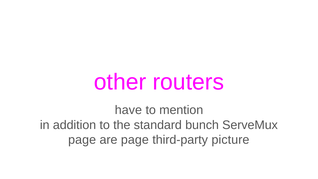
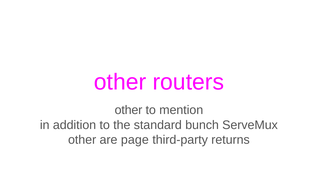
have: have -> other (129, 110)
page: page -> other (82, 140)
picture: picture -> returns (231, 140)
